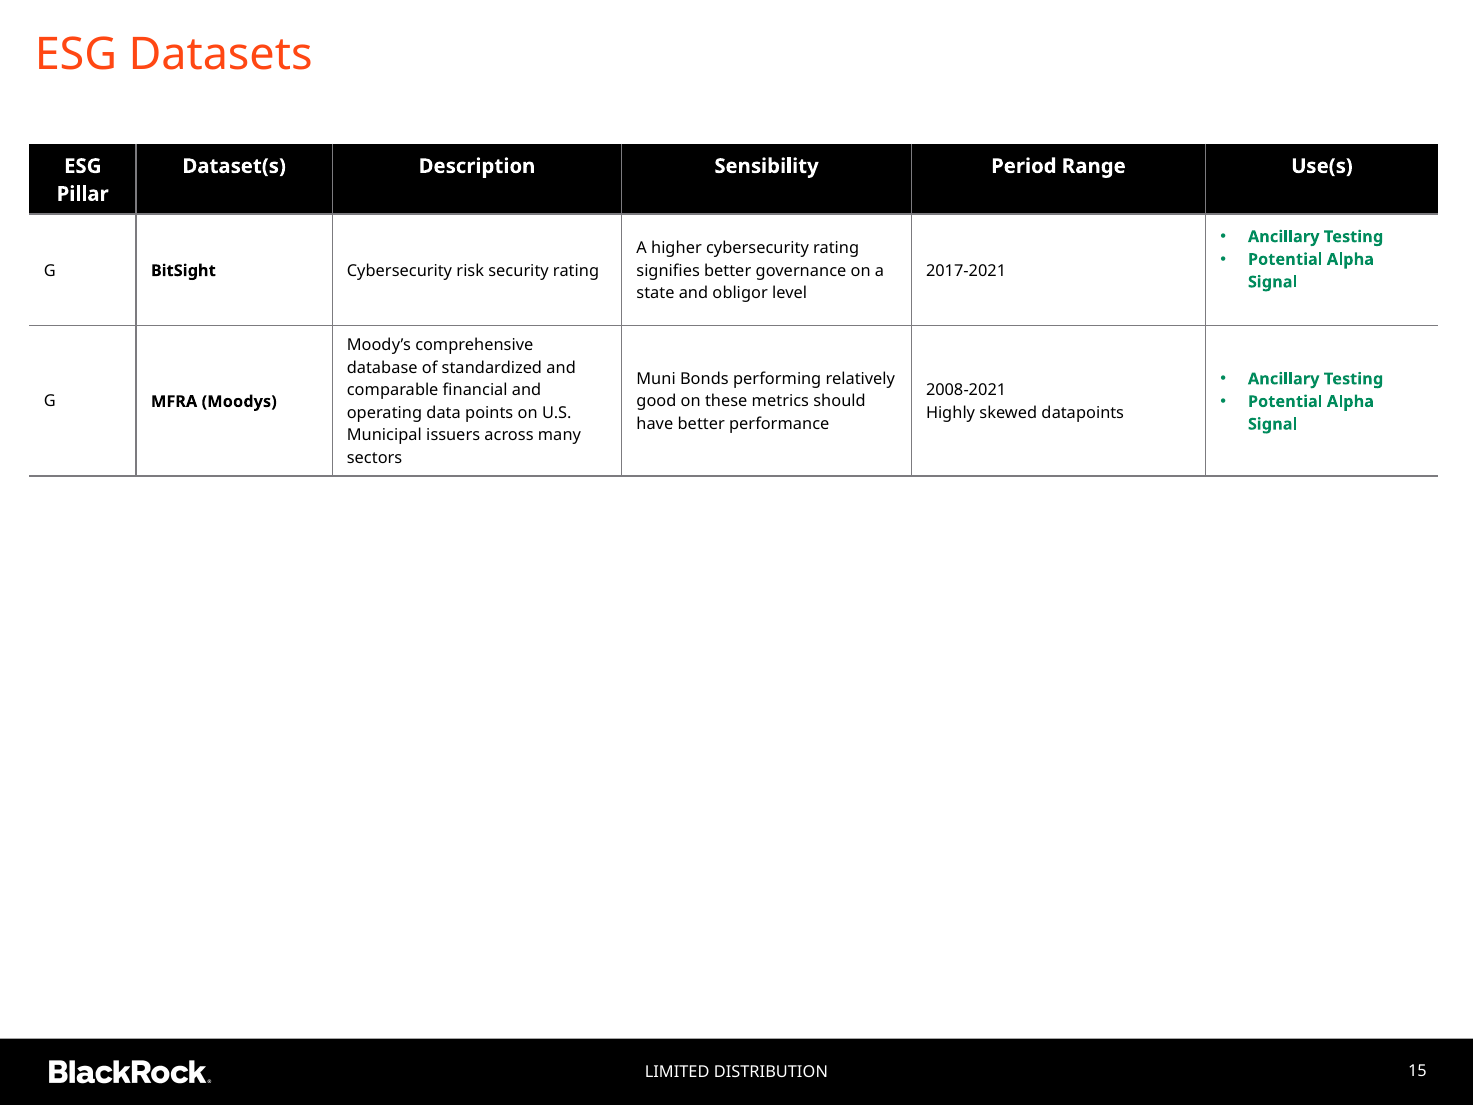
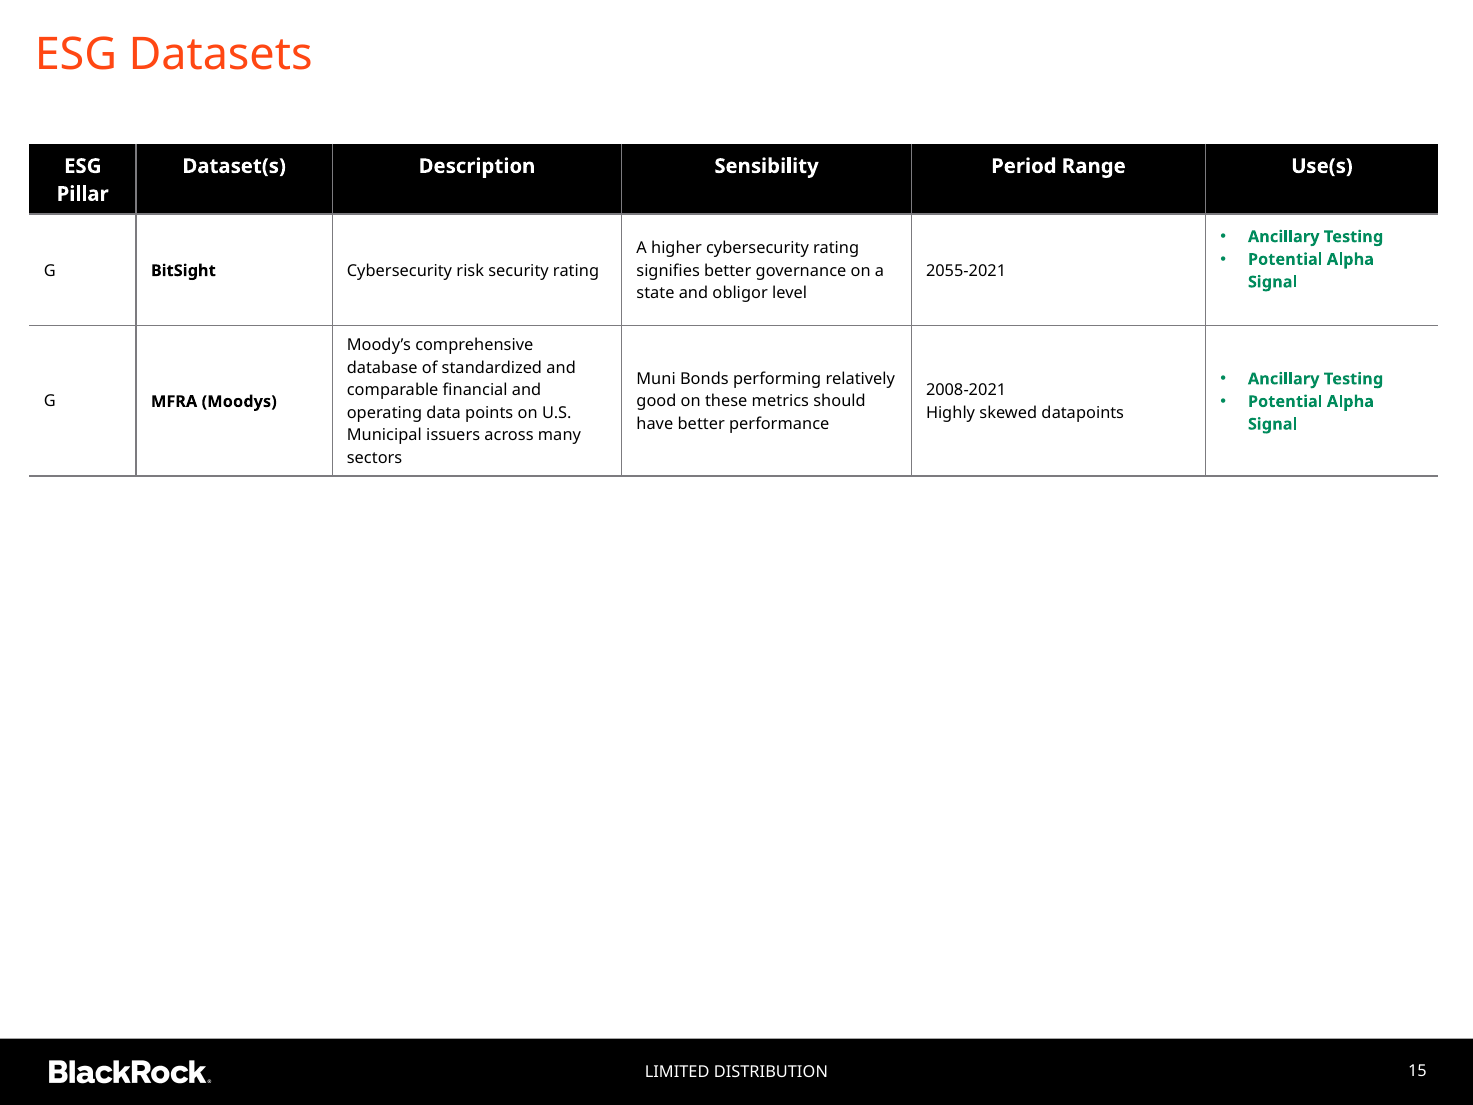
2017-2021: 2017-2021 -> 2055-2021 (966, 271)
